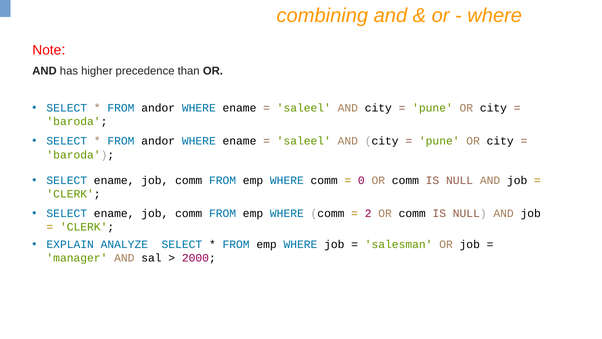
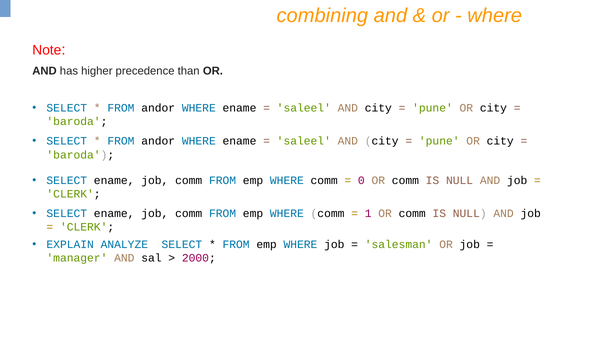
2: 2 -> 1 (368, 213)
